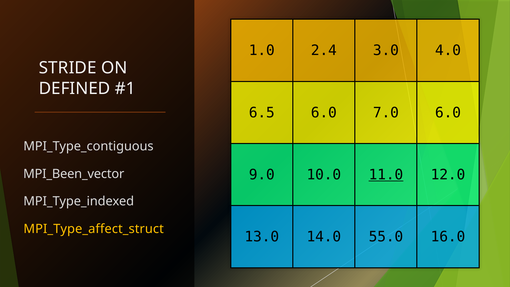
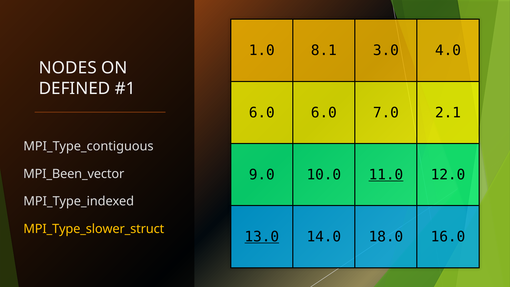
2.4: 2.4 -> 8.1 (324, 51)
STRIDE: STRIDE -> NODES (68, 68)
6.5: 6.5 -> 6.0 (262, 113)
7.0 6.0: 6.0 -> 2.1 (448, 113)
MPI_Type_affect_struct: MPI_Type_affect_struct -> MPI_Type_slower_struct (94, 229)
13.0 underline: none -> present (262, 237)
55.0: 55.0 -> 18.0 (386, 237)
